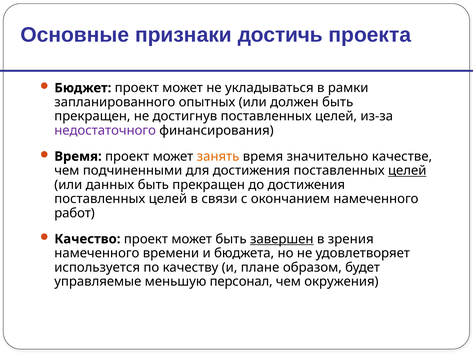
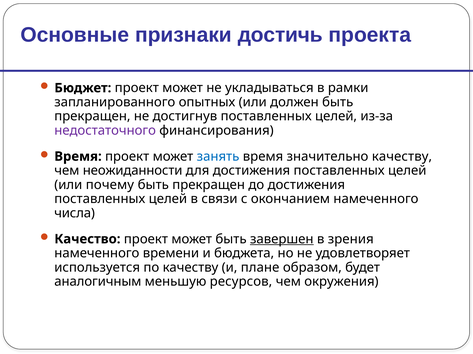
занять colour: orange -> blue (218, 157)
значительно качестве: качестве -> качеству (402, 157)
подчиненными: подчиненными -> неожиданности (133, 171)
целей underline: present -> none (407, 171)
данных: данных -> почему (110, 185)
работ: работ -> числа (75, 214)
управляемые: управляемые -> аналогичным (98, 282)
персонал: персонал -> ресурсов (241, 282)
